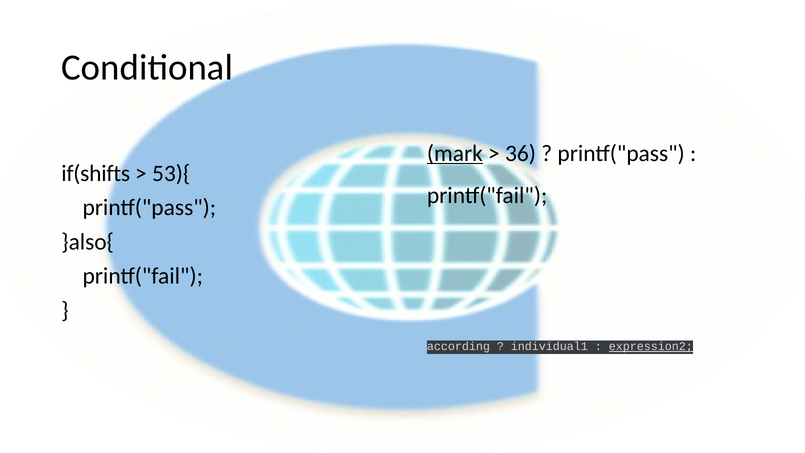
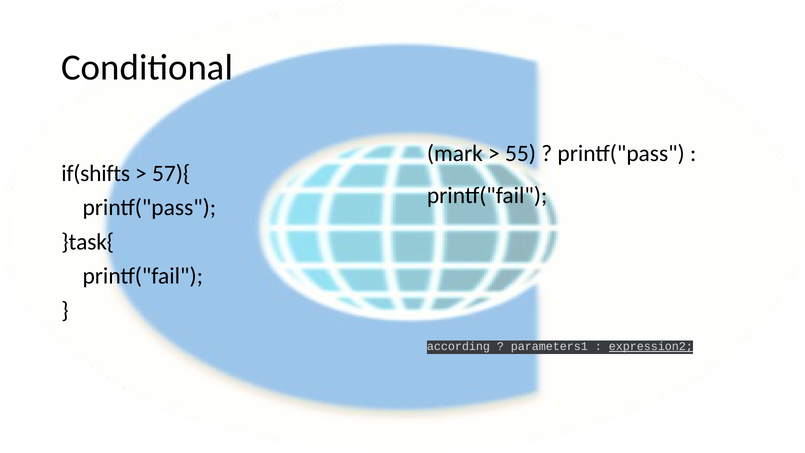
mark underline: present -> none (455, 153)
36: 36 -> 55 (521, 153)
53){: 53){ -> 57){ (171, 173)
}also{: }also{ -> }task{ (88, 242)
individual1: individual1 -> parameters1 (549, 346)
